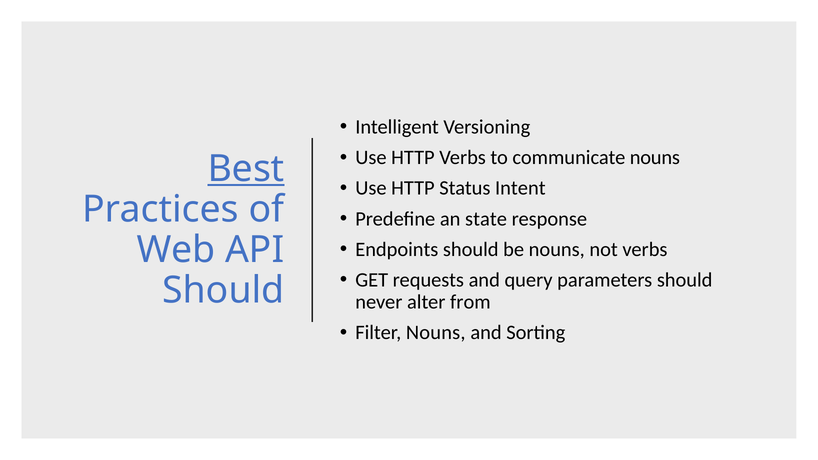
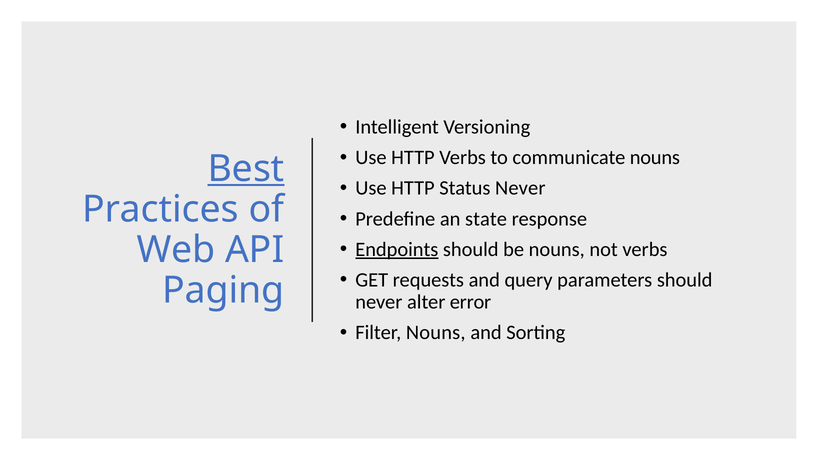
Status Intent: Intent -> Never (520, 188)
Endpoints underline: none -> present (397, 249)
Should: Should -> Paging (223, 291)
from: from -> error (470, 302)
